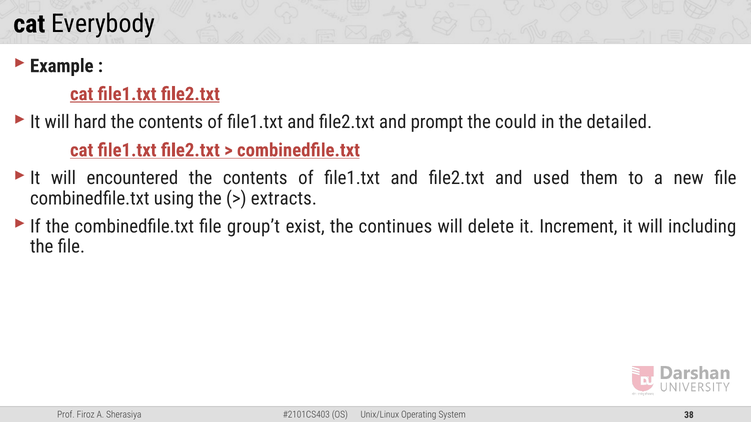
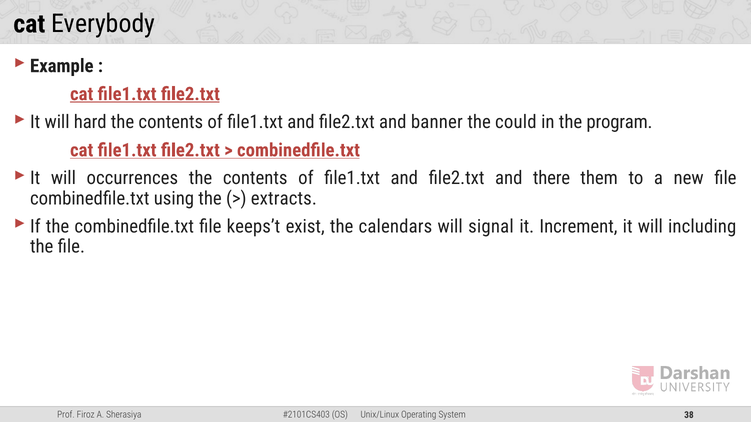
prompt: prompt -> banner (437, 122)
detailed: detailed -> program (620, 122)
encountered: encountered -> occurrences (132, 178)
used: used -> there (552, 178)
group’t: group’t -> keeps’t (253, 227)
continues: continues -> calendars (395, 227)
delete: delete -> signal (491, 227)
